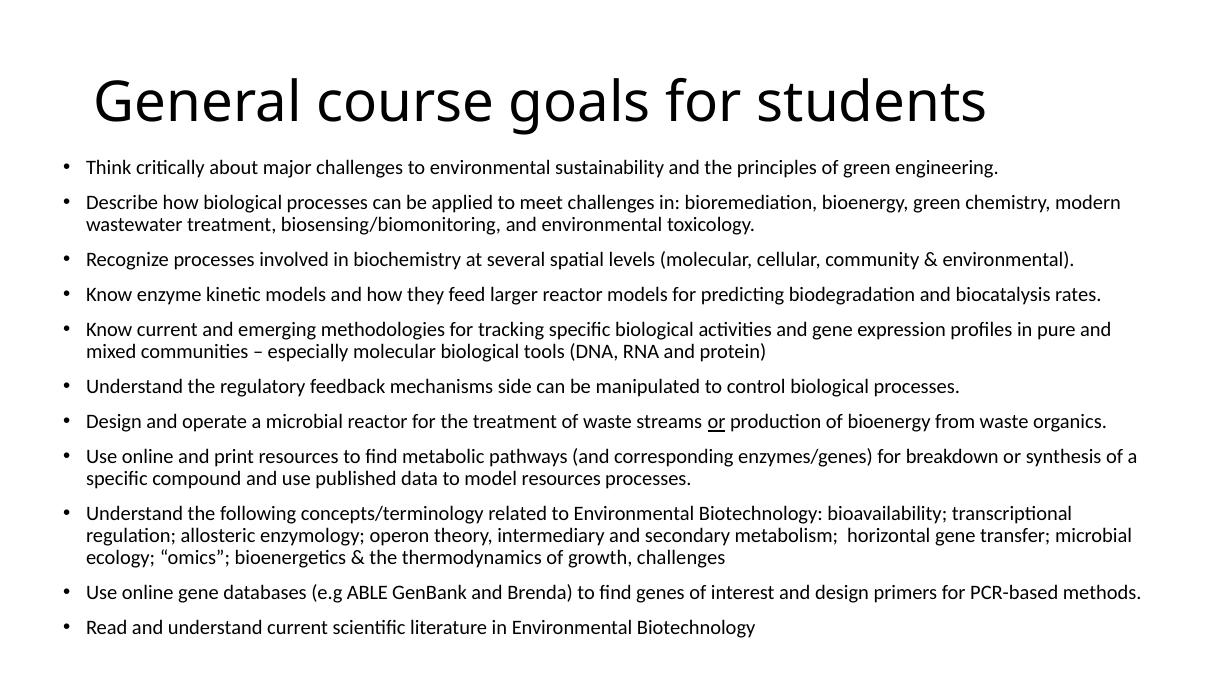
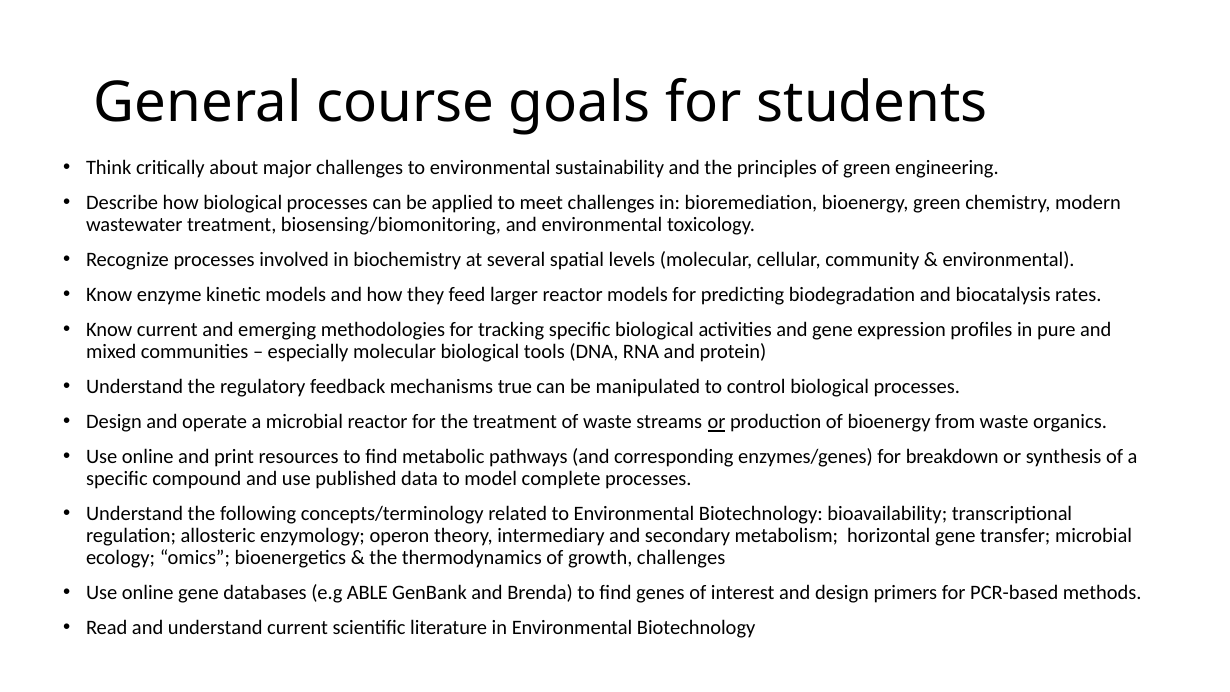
side: side -> true (515, 387)
model resources: resources -> complete (561, 479)
